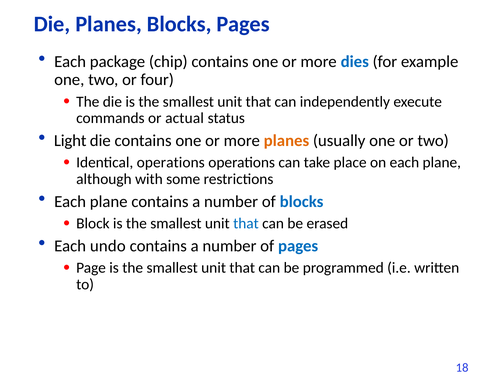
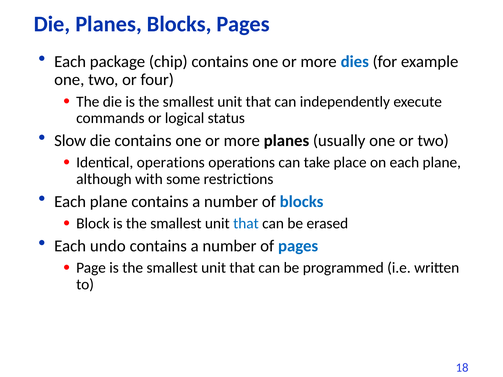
actual: actual -> logical (185, 118)
Light: Light -> Slow (70, 141)
planes colour: orange -> black (286, 141)
